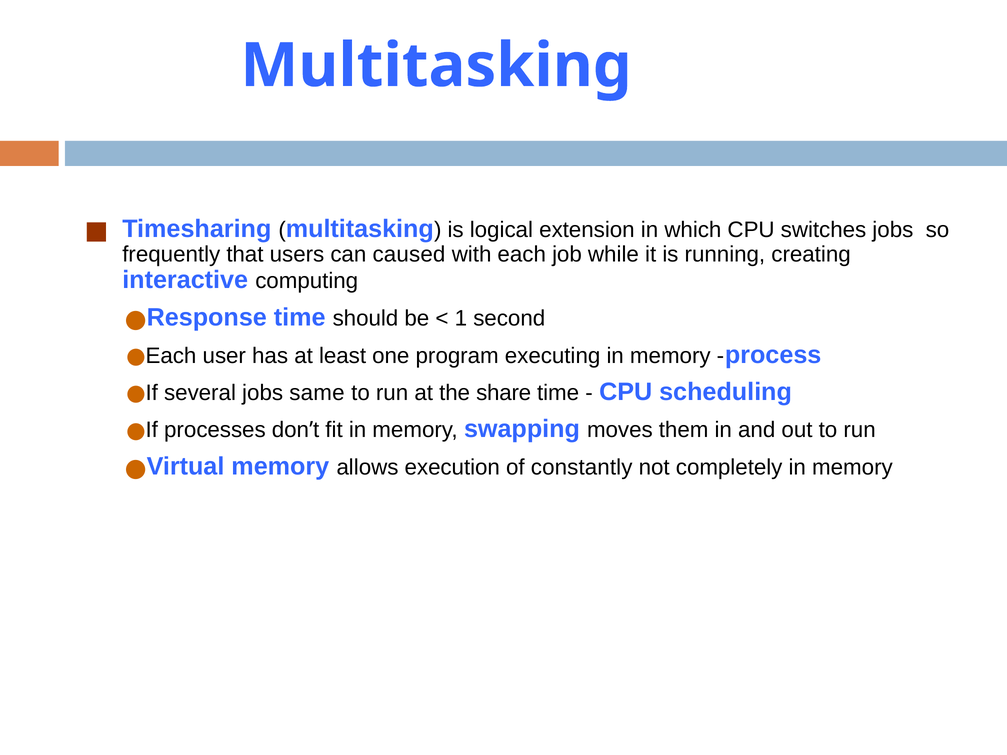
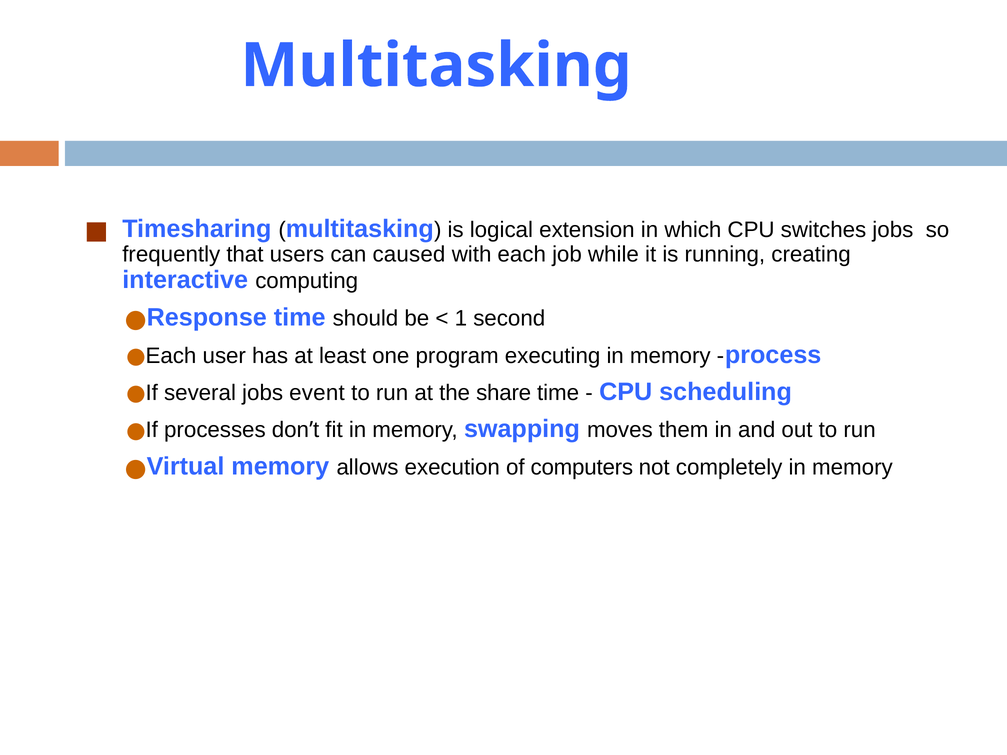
same: same -> event (317, 393)
constantly: constantly -> computers (582, 467)
